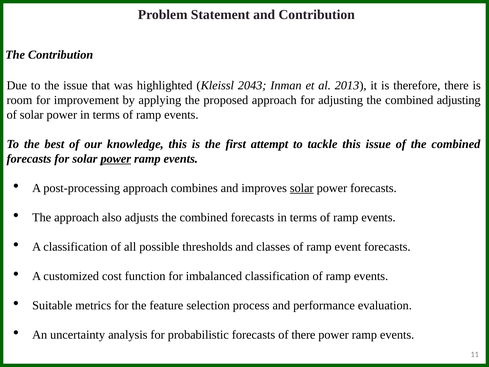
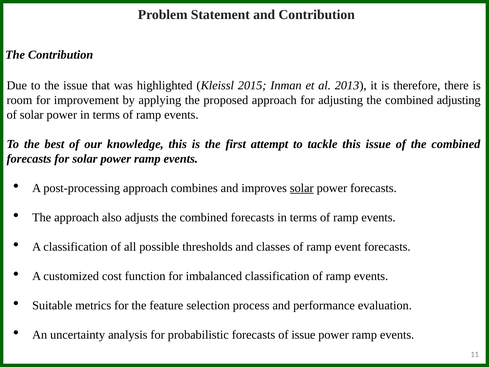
2043: 2043 -> 2015 (252, 85)
power underline: present -> none (116, 159)
of there: there -> issue (303, 335)
